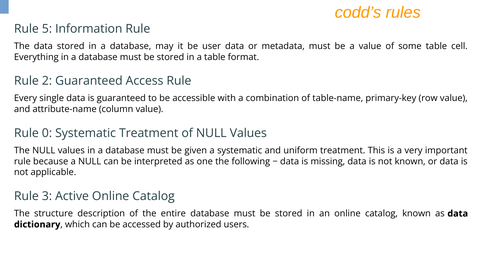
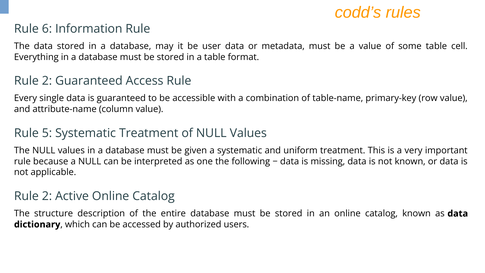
5: 5 -> 6 (47, 29)
0: 0 -> 5 (47, 133)
3: 3 -> 2 (47, 196)
